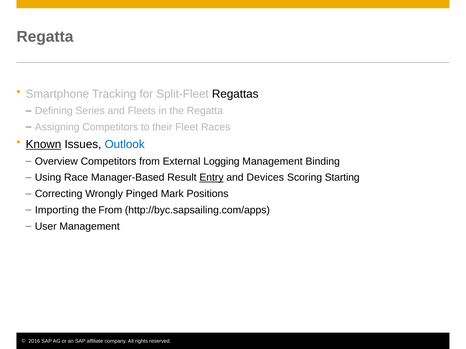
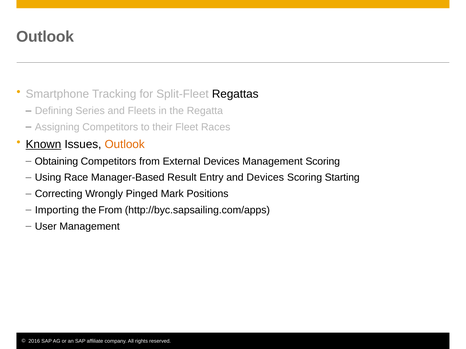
Regatta: Regatta -> Outlook (45, 37)
Outlook colour: blue -> orange (125, 145)
Overview: Overview -> Obtaining (56, 162)
External Logging: Logging -> Devices (221, 162)
Management Binding: Binding -> Scoring (323, 162)
Entry underline: present -> none (211, 178)
